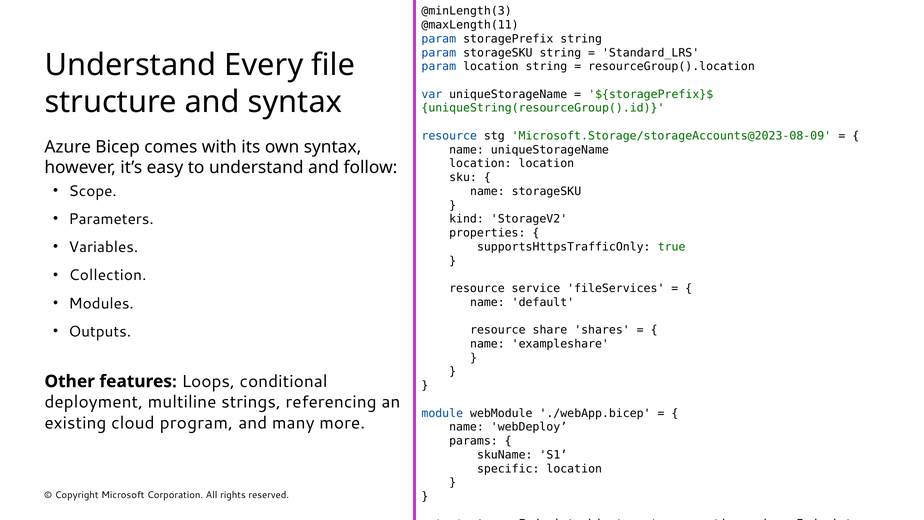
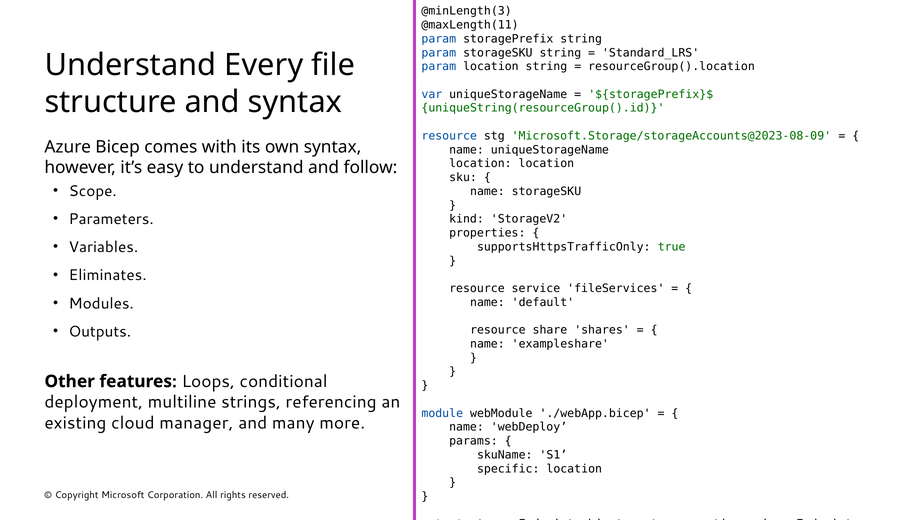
Collection: Collection -> Eliminates (108, 275)
program: program -> manager (196, 423)
